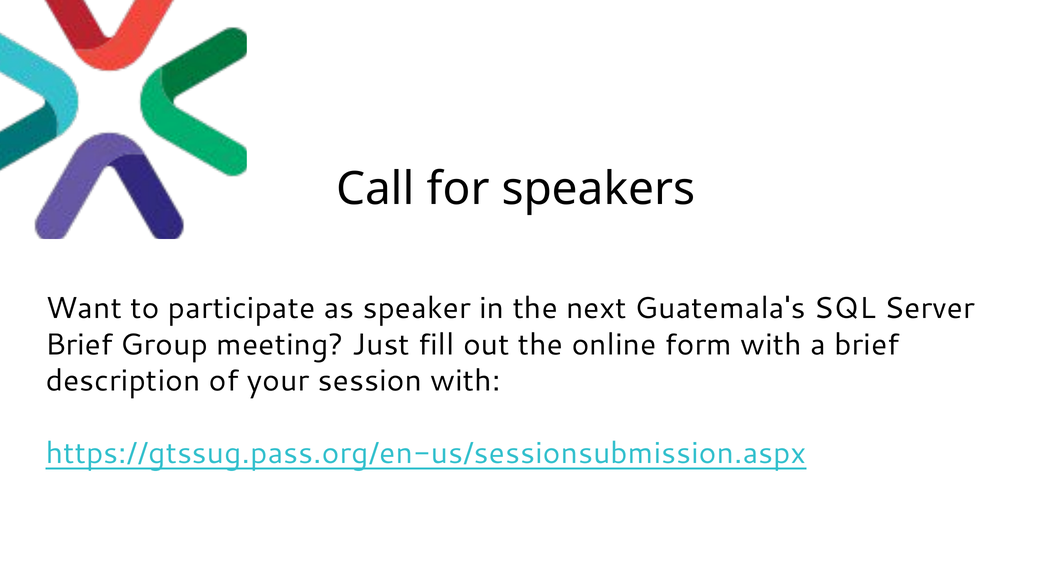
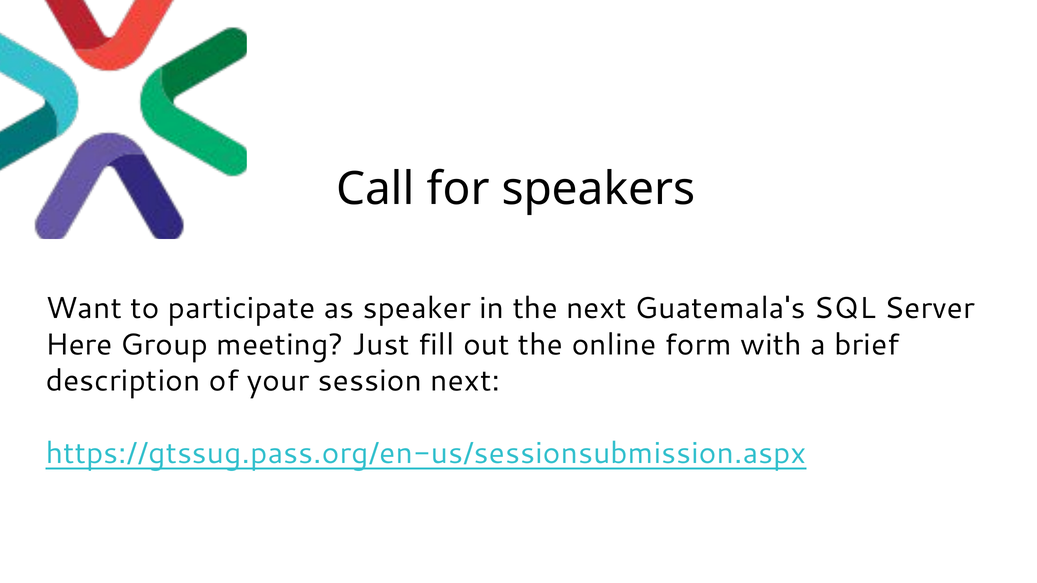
Brief: Brief -> Here (79, 345)
session with: with -> next (465, 381)
